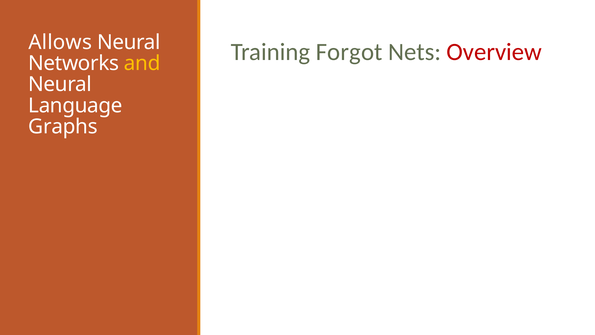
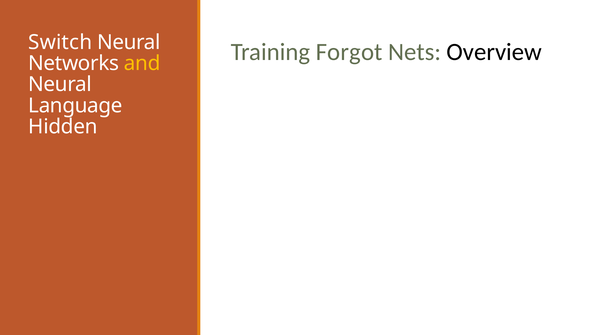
Allows: Allows -> Switch (60, 42)
Overview colour: red -> black (494, 52)
Graphs: Graphs -> Hidden (63, 127)
